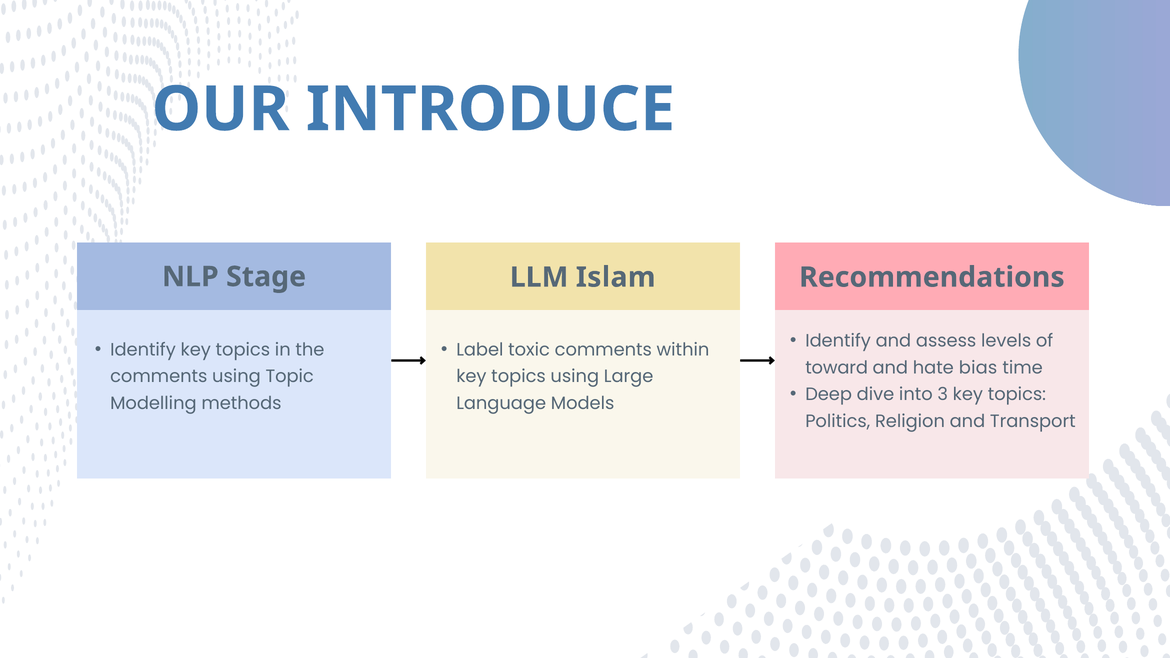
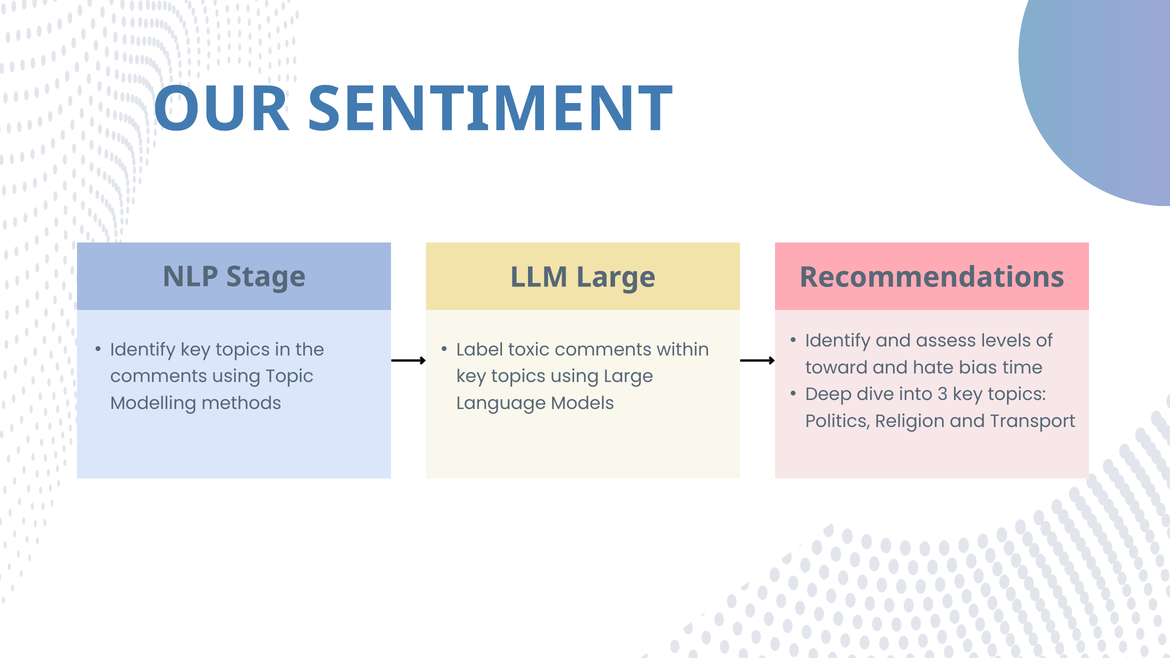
INTRODUCE: INTRODUCE -> SENTIMENT (490, 110)
LLM Islam: Islam -> Large (616, 277)
